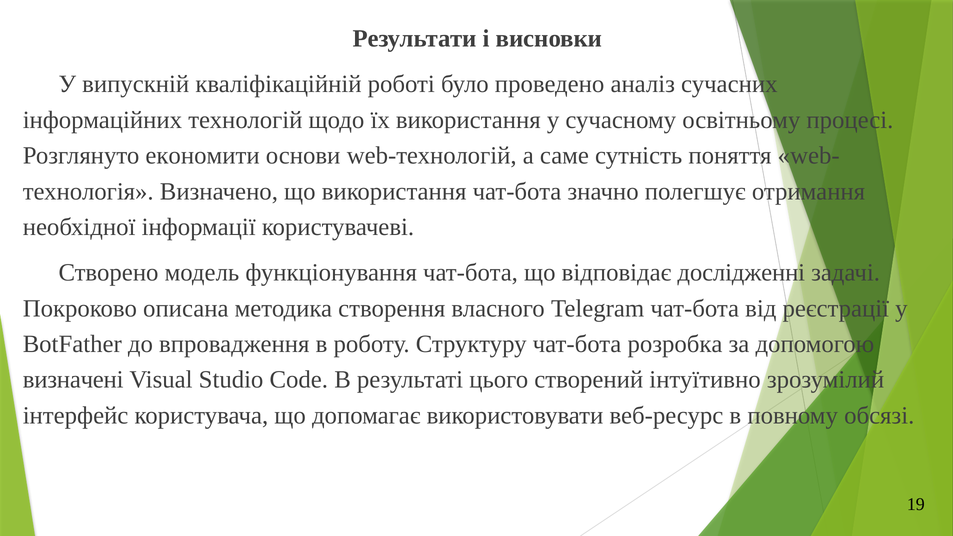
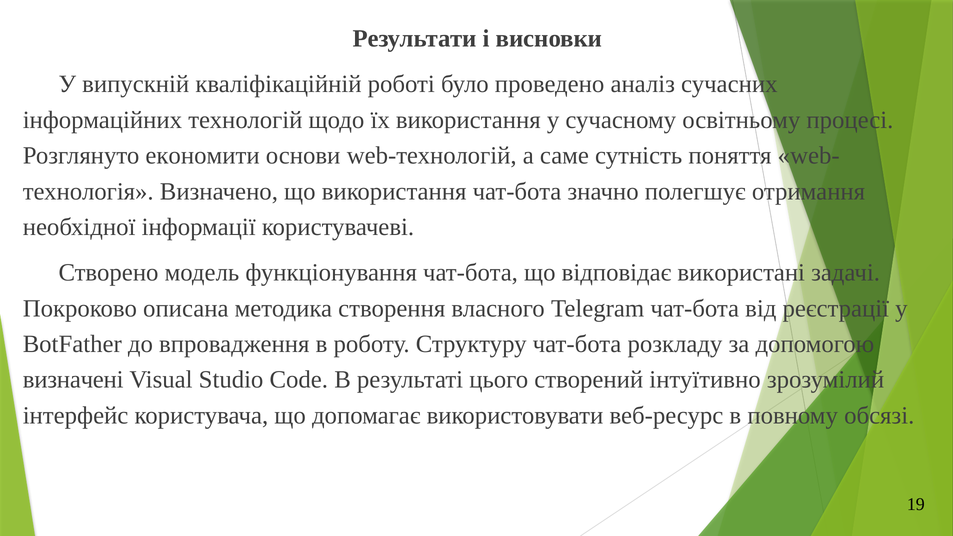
дослідженні: дослідженні -> використані (741, 273)
розробка: розробка -> розкладу (675, 344)
